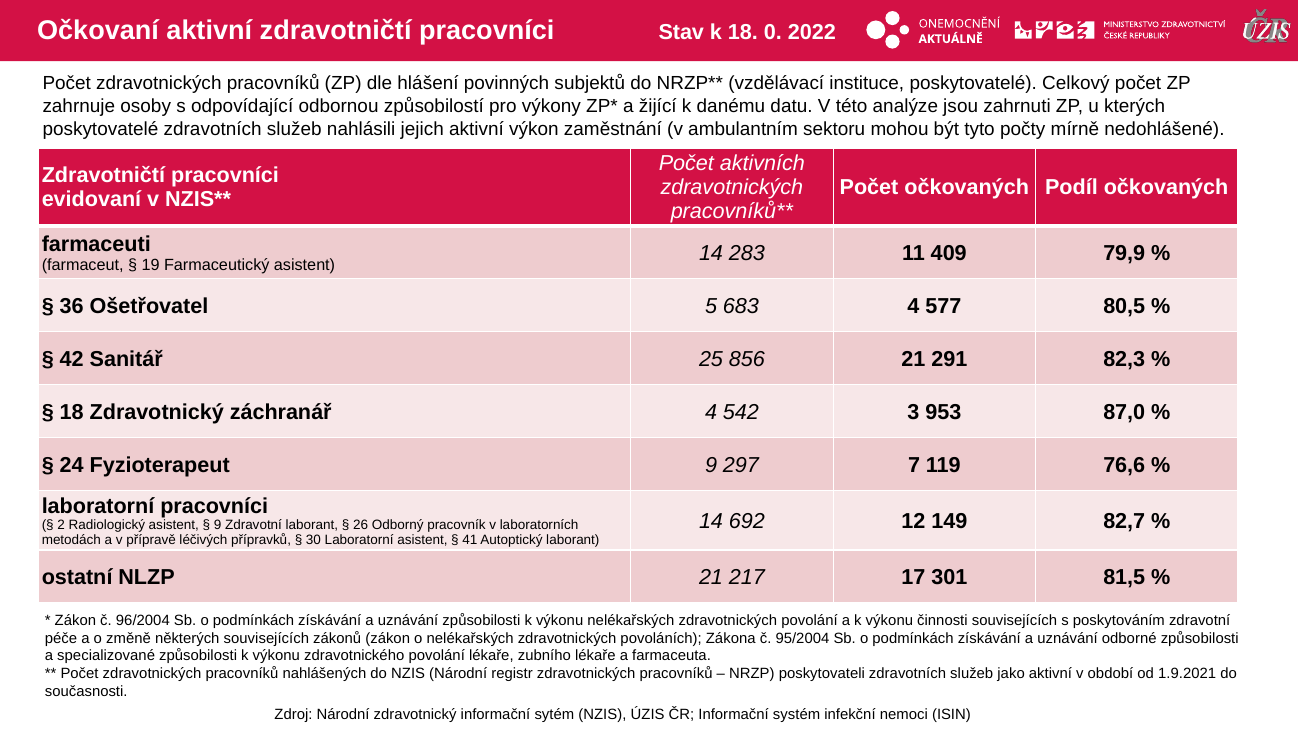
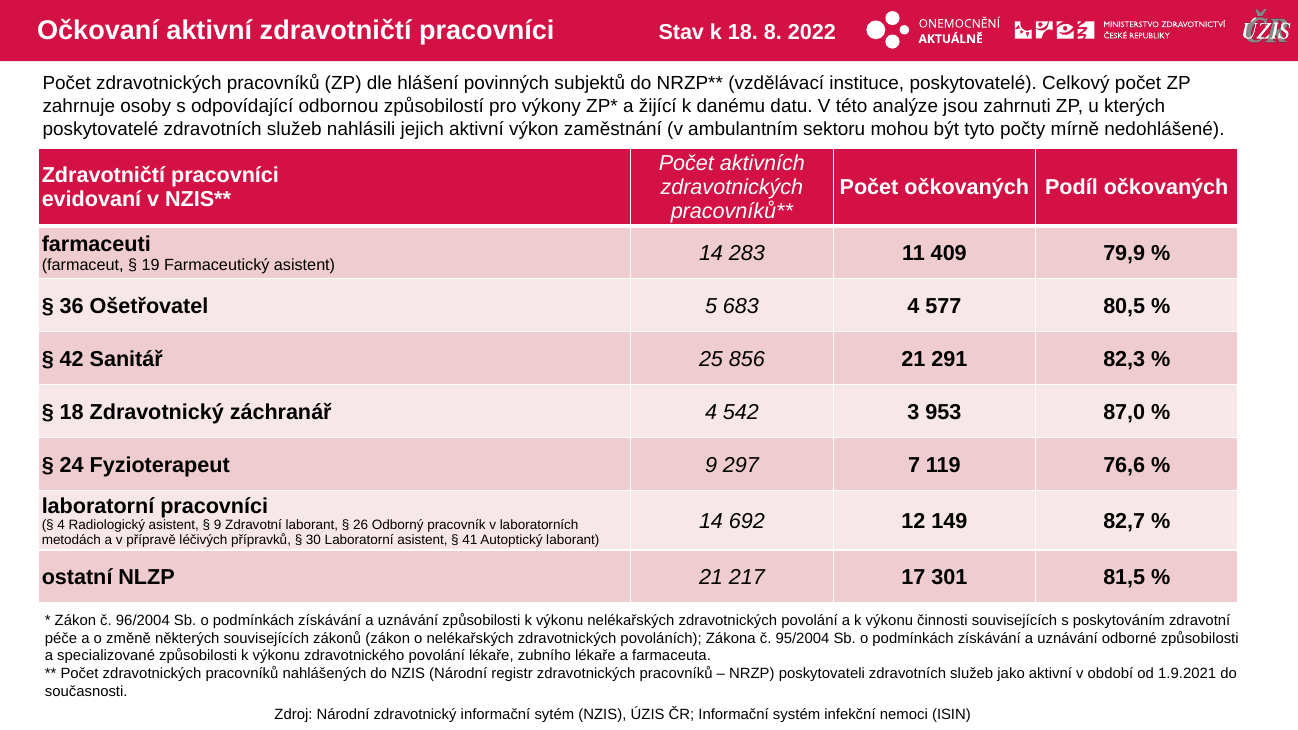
0: 0 -> 8 (773, 33)
2: 2 -> 4 (61, 525)
